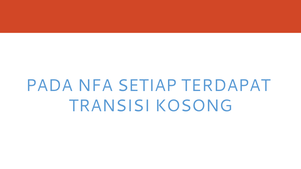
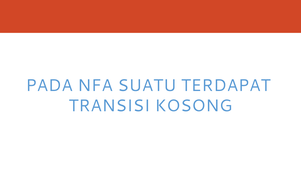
SETIAP: SETIAP -> SUATU (147, 86)
